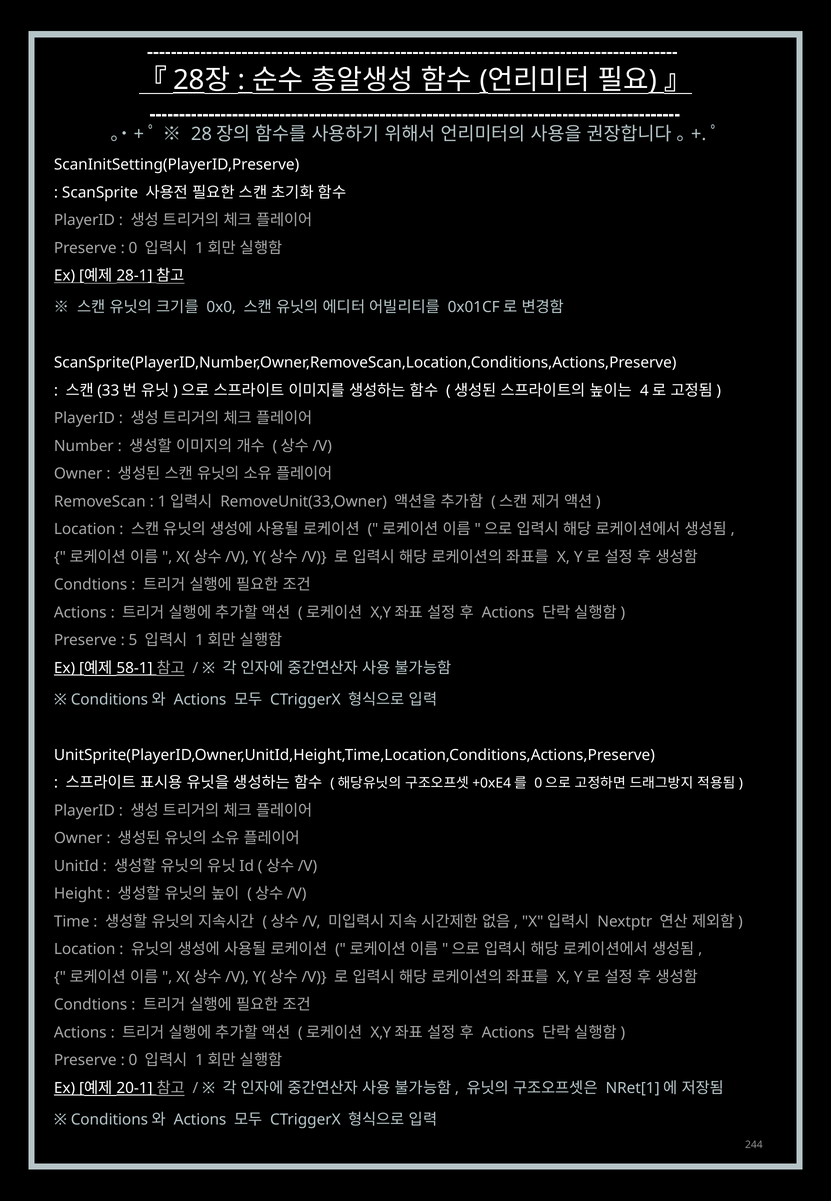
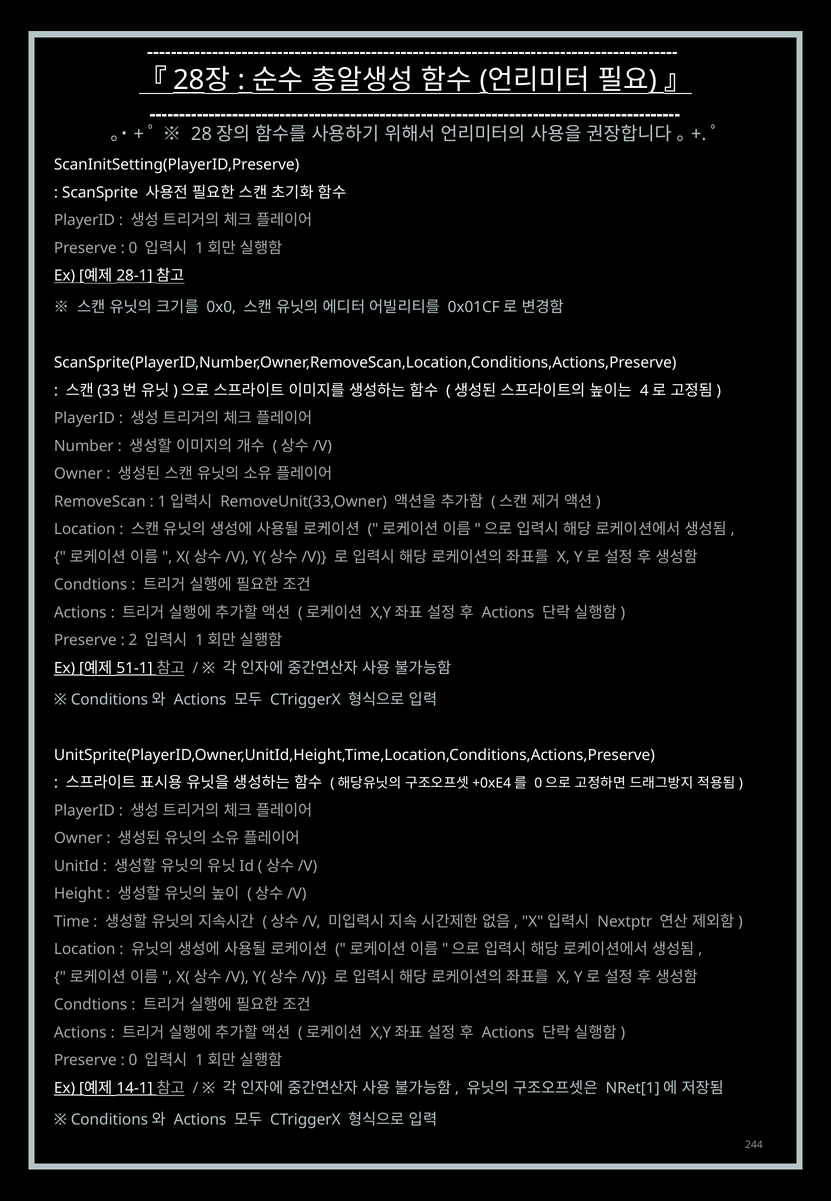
5: 5 -> 2 (133, 640)
58-1: 58-1 -> 51-1 (135, 668)
20-1: 20-1 -> 14-1 (135, 1088)
